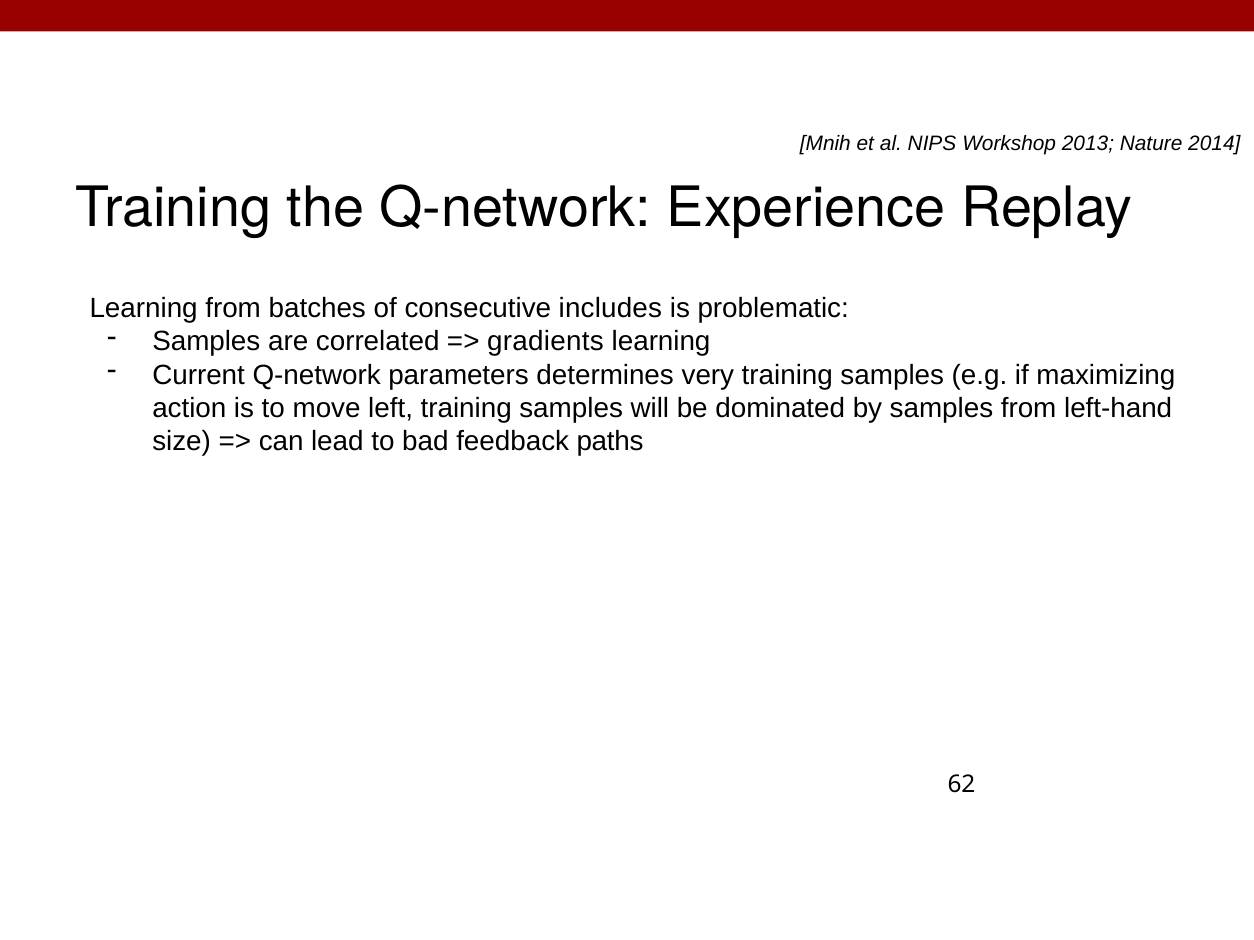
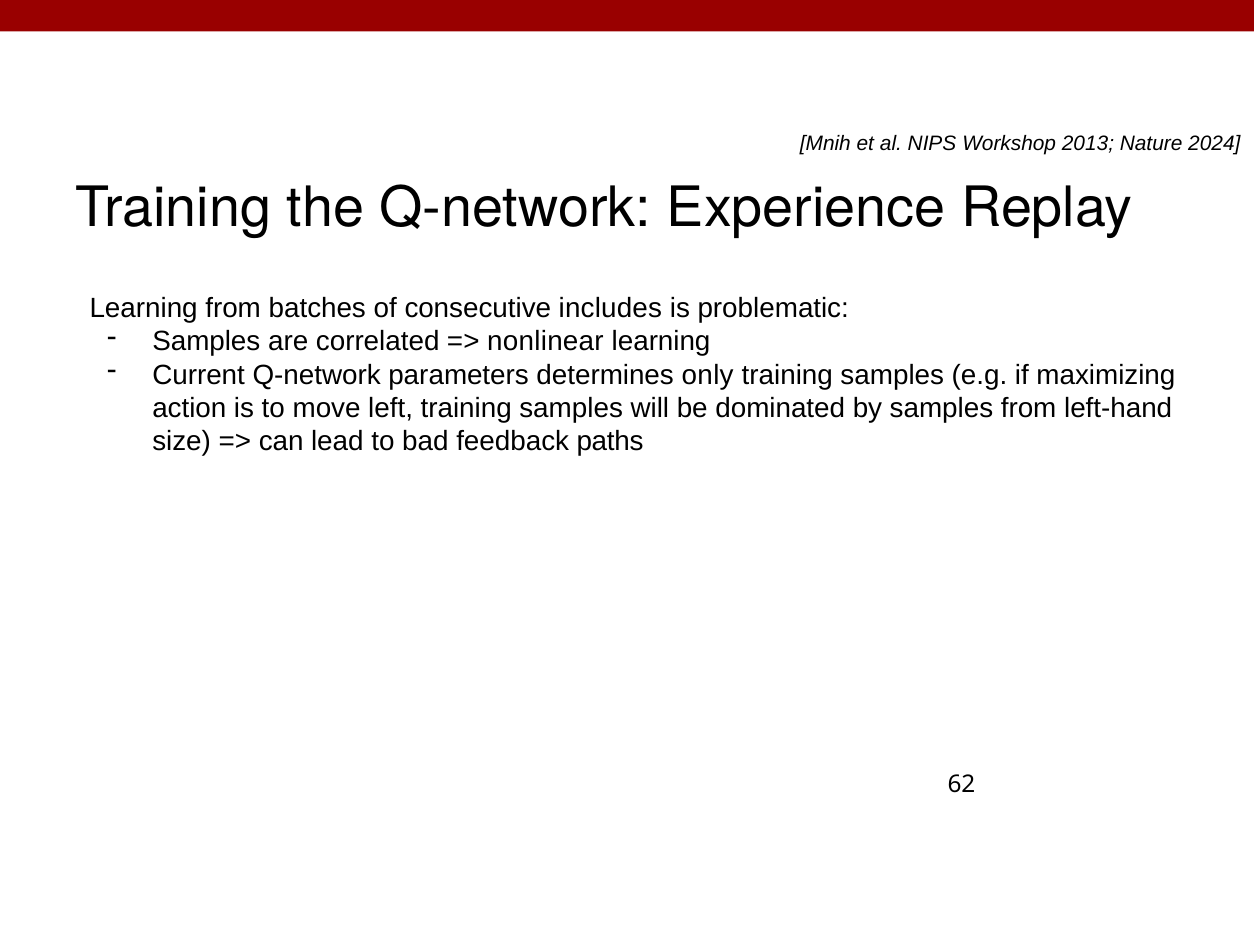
2014: 2014 -> 2024 (1214, 144)
gradients: gradients -> nonlinear (545, 342)
very: very -> only (708, 375)
